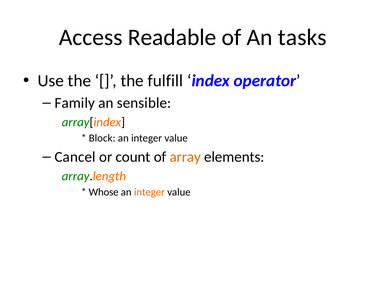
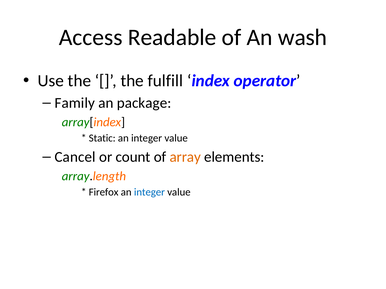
tasks: tasks -> wash (302, 37)
sensible: sensible -> package (144, 103)
Block: Block -> Static (102, 138)
Whose: Whose -> Firefox (104, 192)
integer colour: orange -> blue (149, 192)
